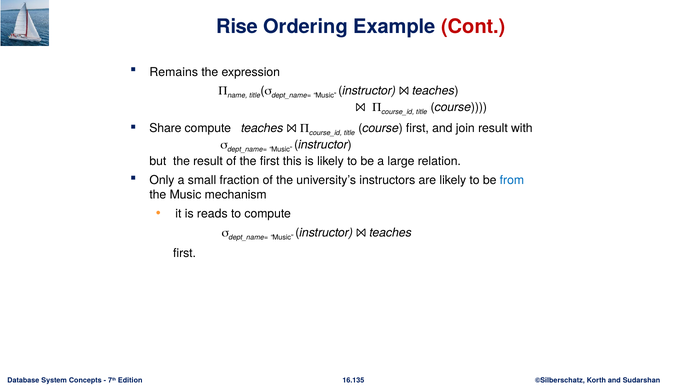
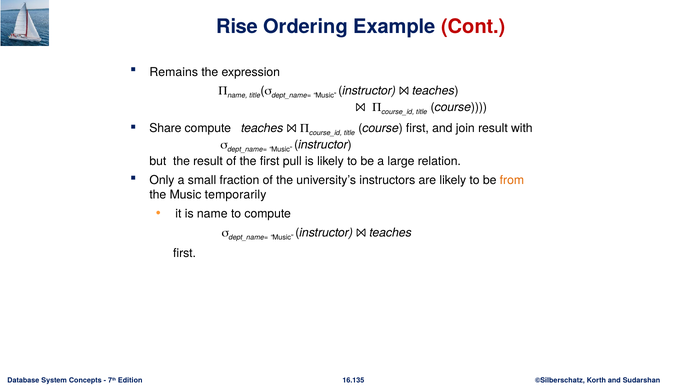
this: this -> pull (292, 162)
from colour: blue -> orange (512, 180)
mechanism: mechanism -> temporarily (236, 195)
is reads: reads -> name (212, 214)
